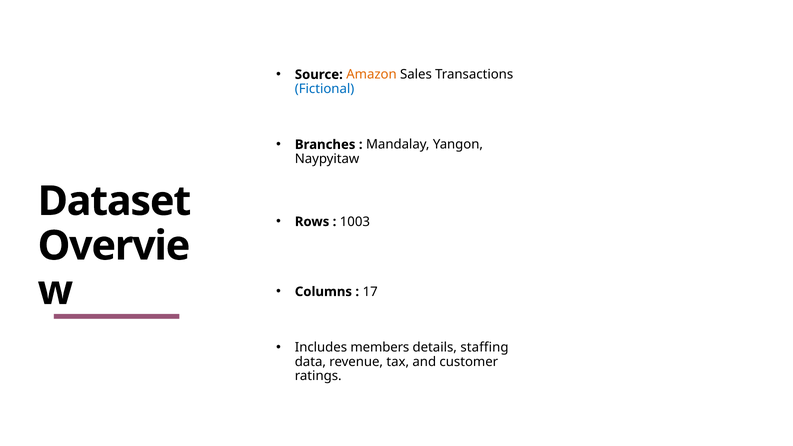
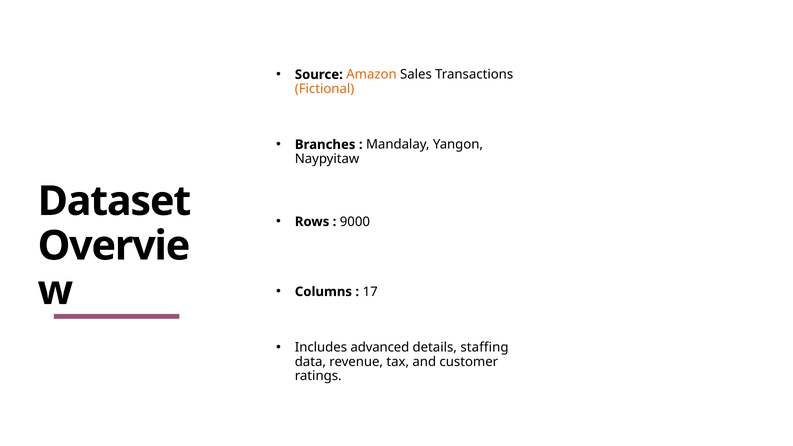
Fictional colour: blue -> orange (325, 89)
1003: 1003 -> 9000 (355, 222)
members: members -> advanced (380, 347)
